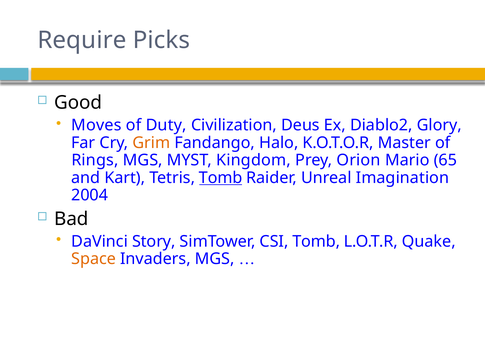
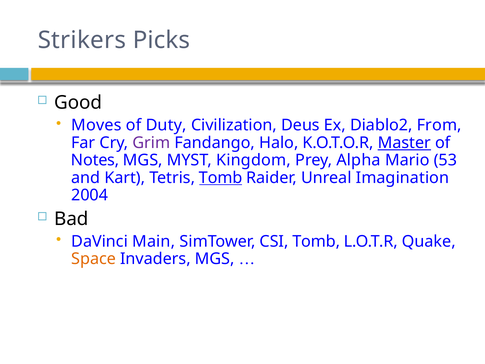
Require: Require -> Strikers (82, 40)
Glory: Glory -> From (439, 125)
Grim colour: orange -> purple (151, 143)
Master underline: none -> present (404, 143)
Rings: Rings -> Notes (95, 160)
Orion: Orion -> Alpha (359, 160)
65: 65 -> 53 (445, 160)
Story: Story -> Main (154, 241)
